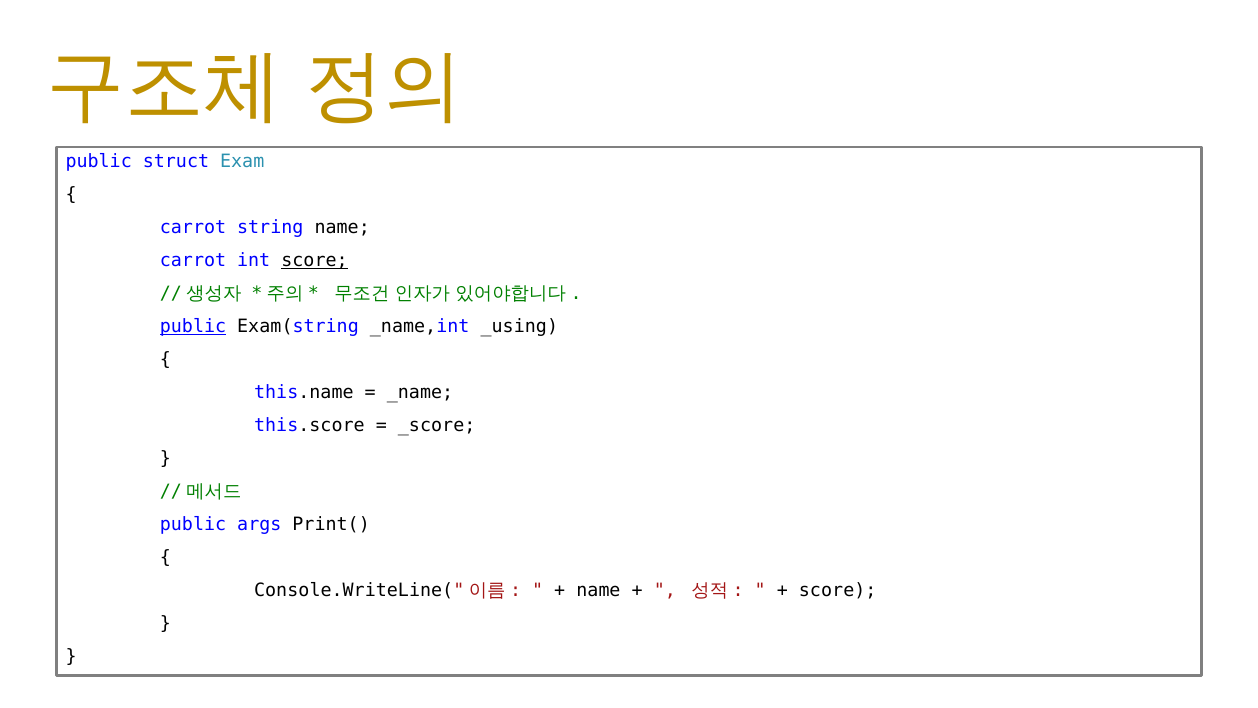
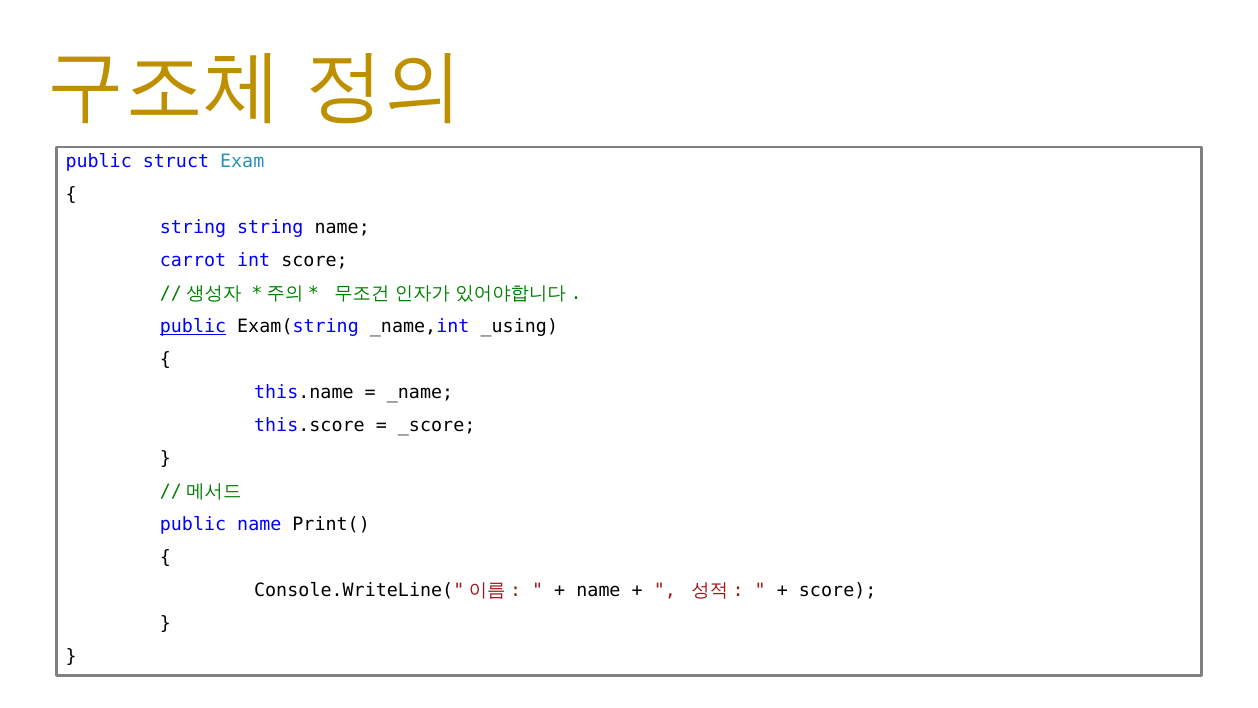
carrot: carrot -> string (193, 227)
score underline: present -> none (315, 260)
public args: args -> name (259, 524)
